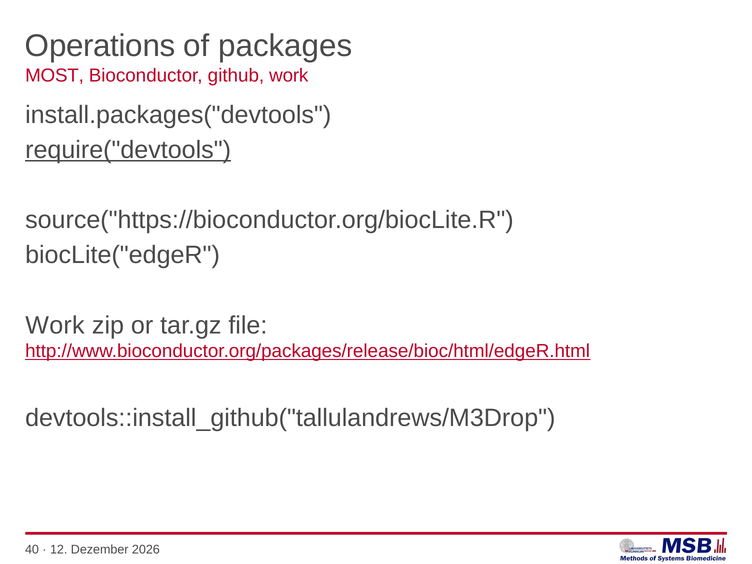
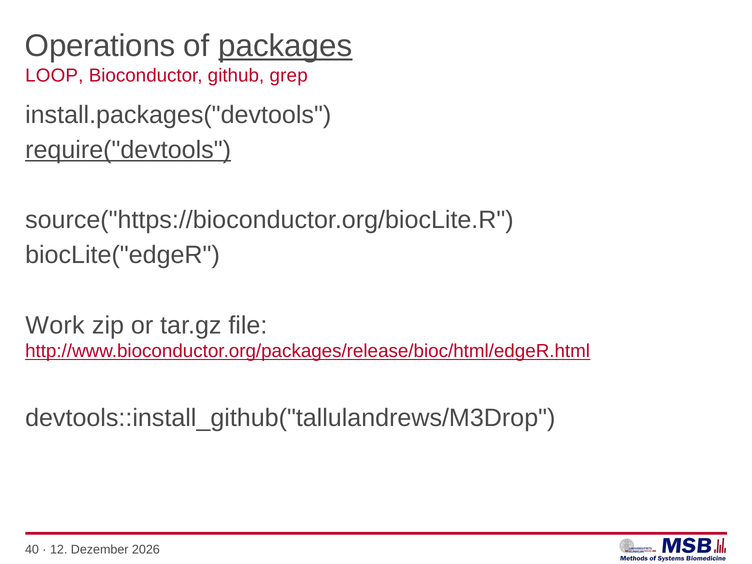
packages underline: none -> present (285, 46)
MOST: MOST -> LOOP (54, 76)
github work: work -> grep (289, 76)
